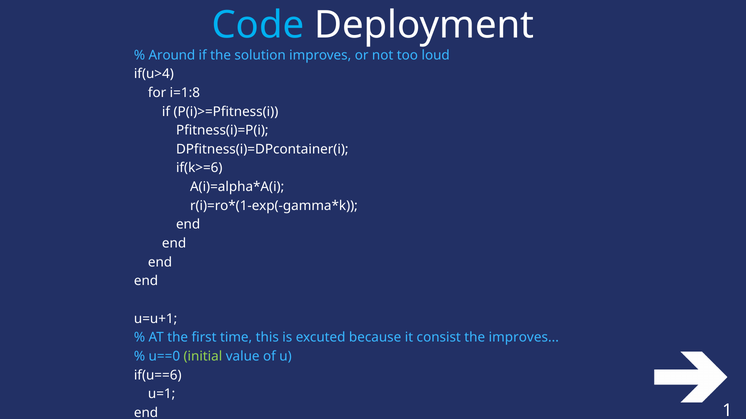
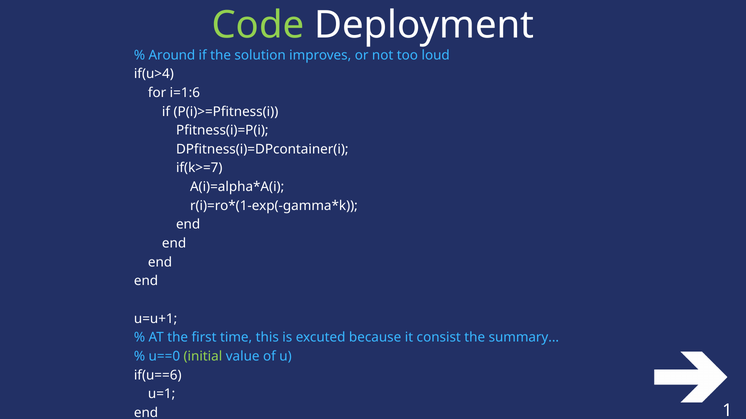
Code colour: light blue -> light green (258, 25)
i=1:8: i=1:8 -> i=1:6 (185, 93)
if(k>=6: if(k>=6 -> if(k>=7 (199, 168)
the improves: improves -> summary (524, 338)
